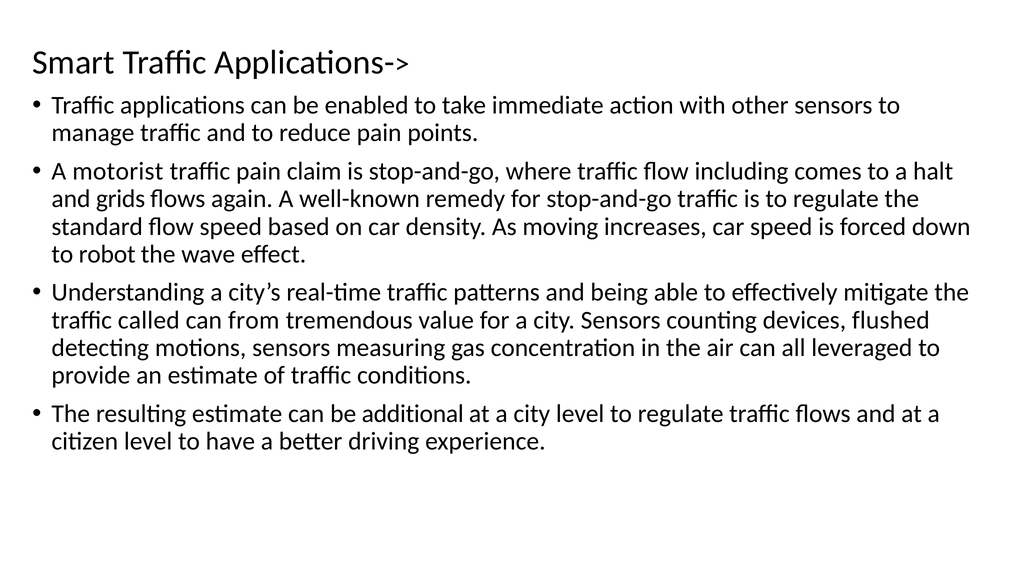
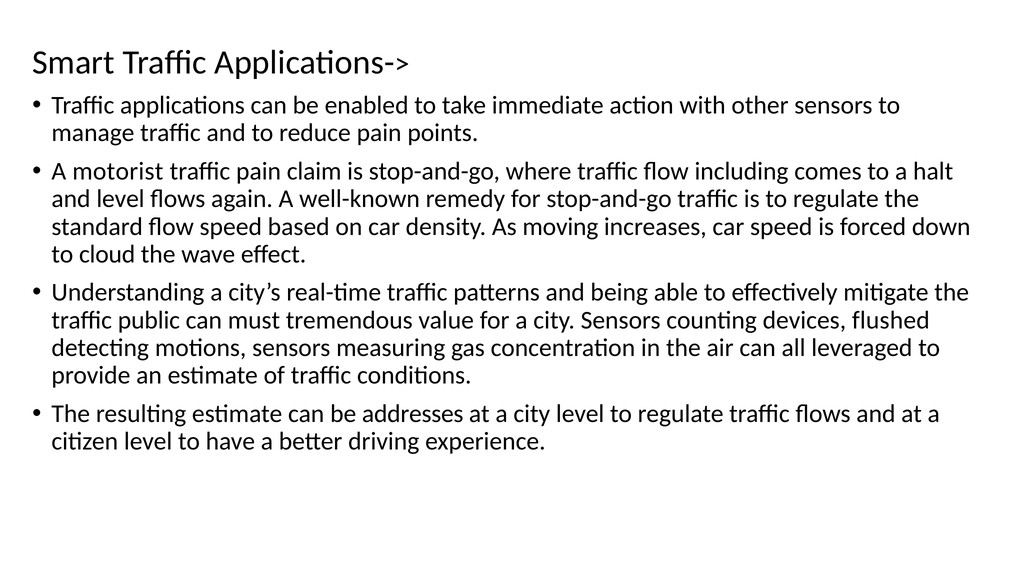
and grids: grids -> level (120, 199)
robot: robot -> cloud (107, 254)
called: called -> public (149, 320)
from: from -> must (254, 320)
additional: additional -> addresses (413, 414)
